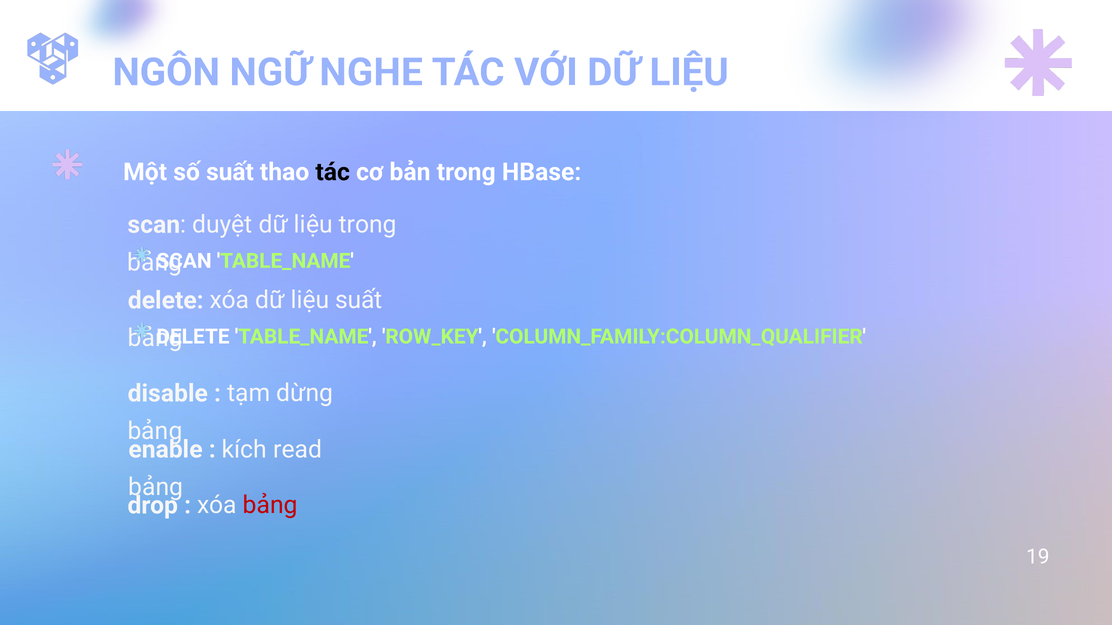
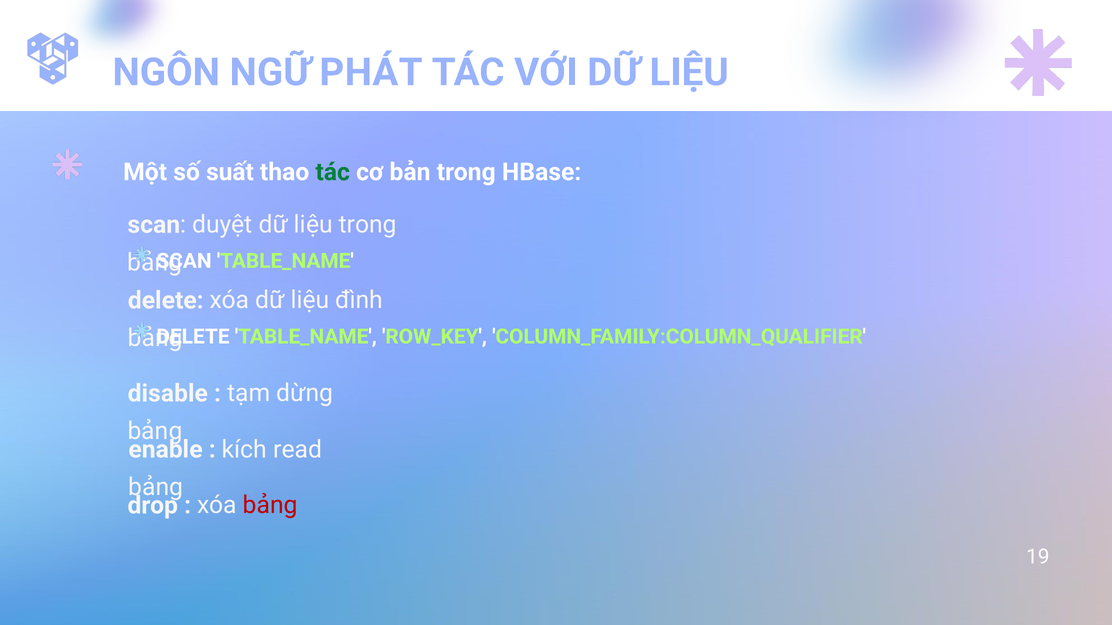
NGHE: NGHE -> PHÁT (371, 72)
tác colour: black -> green (333, 172)
liệu suất: suất -> đình (359, 301)
